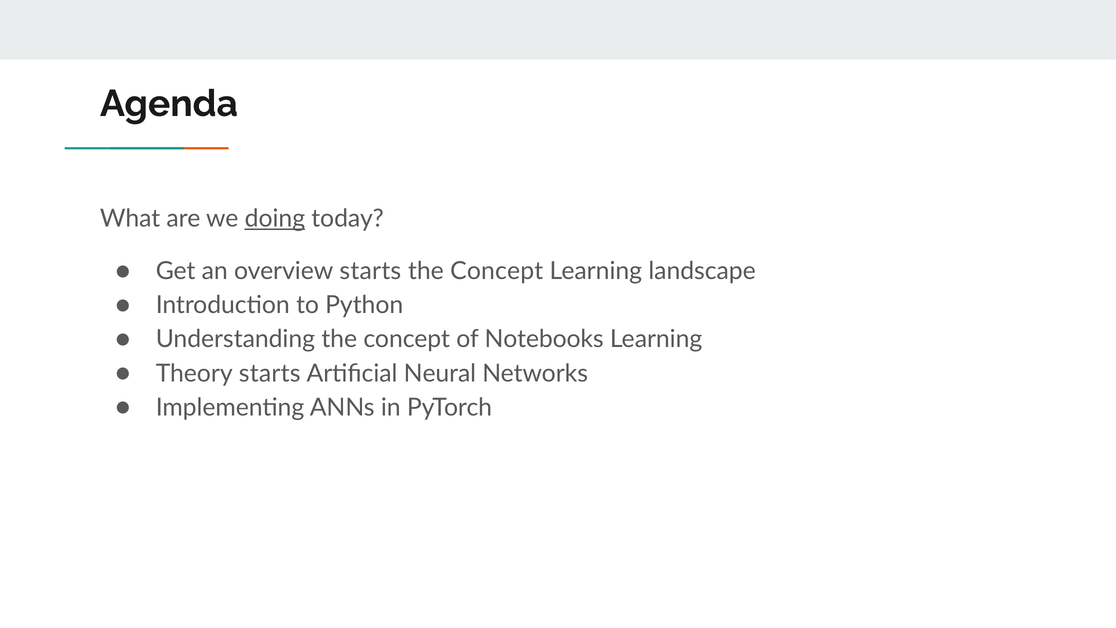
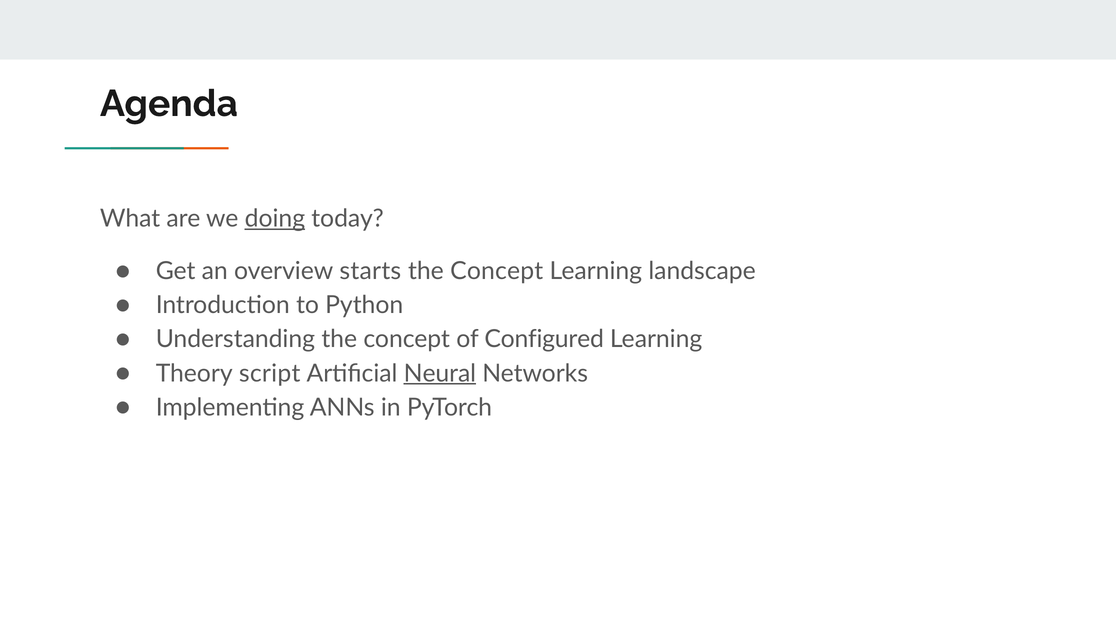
Notebooks: Notebooks -> Configured (544, 339)
Theory starts: starts -> script (270, 373)
Neural underline: none -> present (440, 373)
